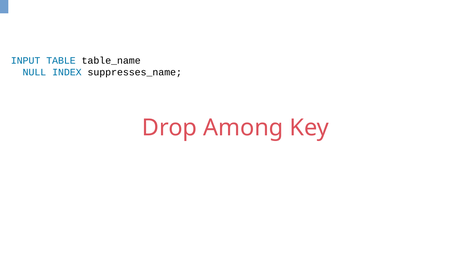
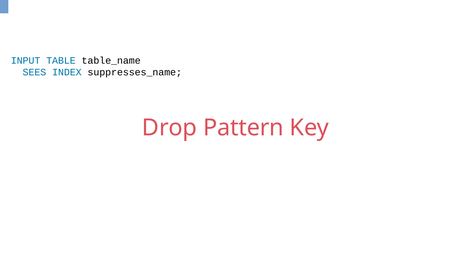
NULL: NULL -> SEES (34, 72)
Among: Among -> Pattern (243, 128)
